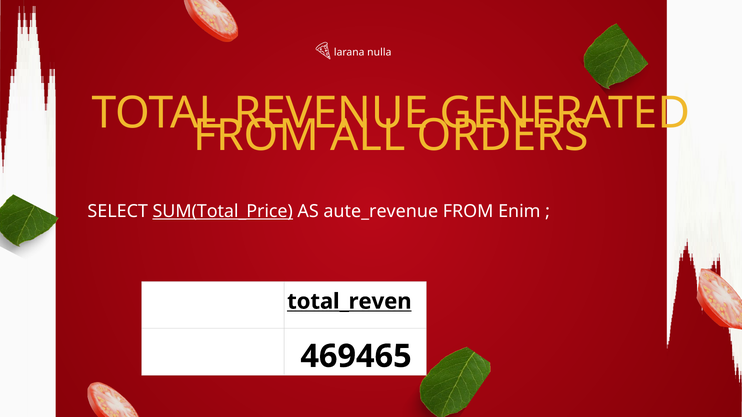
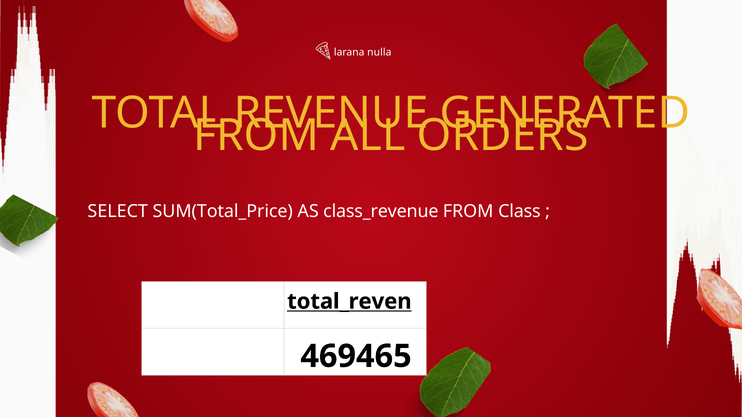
SUM(Total_Price underline: present -> none (223, 211)
aute_revenue: aute_revenue -> class_revenue (381, 211)
Enim: Enim -> Class (519, 211)
